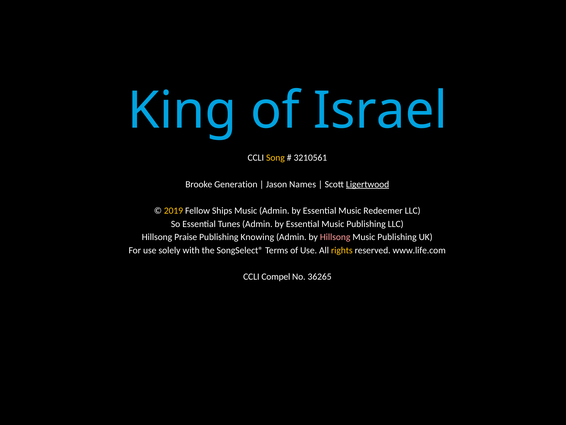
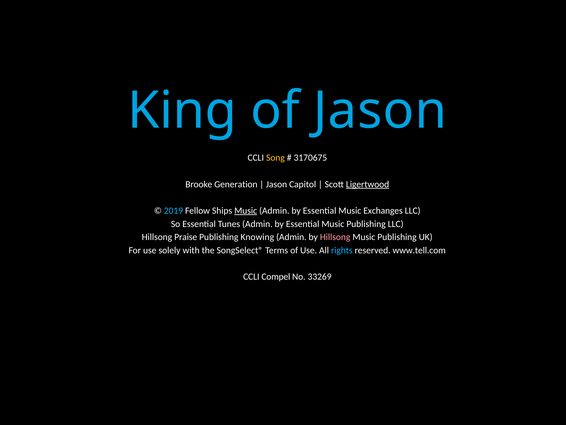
of Israel: Israel -> Jason (380, 111)
3210561: 3210561 -> 3170675 (310, 158)
Names: Names -> Capitol (303, 184)
2019 colour: yellow -> light blue (173, 210)
Music underline: none -> present (246, 210)
Redeemer: Redeemer -> Exchanges (383, 210)
rights colour: yellow -> light blue (342, 250)
www.life.com: www.life.com -> www.tell.com (419, 250)
36265: 36265 -> 33269 (320, 277)
